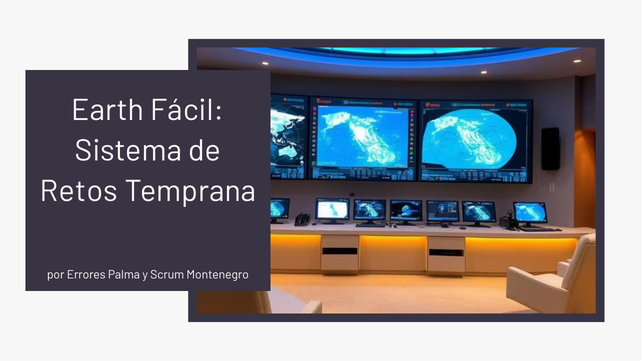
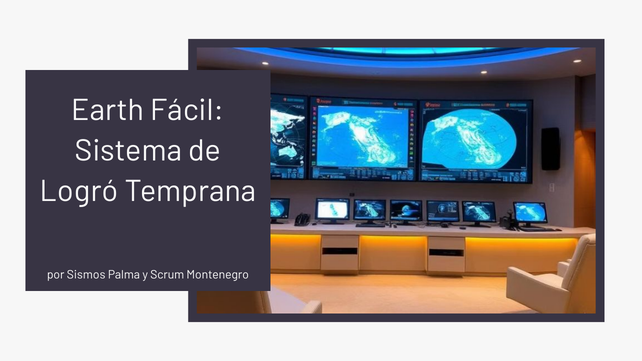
Retos: Retos -> Logró (79, 191)
Errores: Errores -> Sismos (86, 275)
